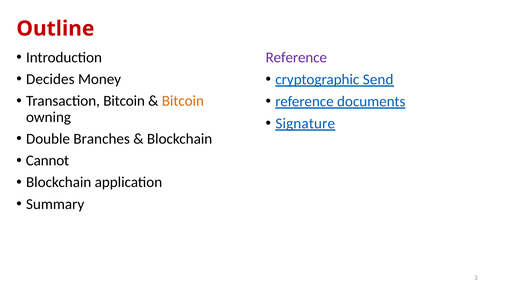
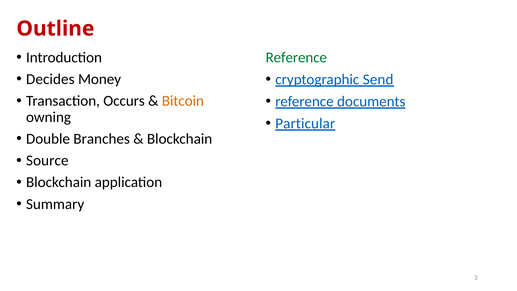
Reference colour: purple -> green (296, 58)
Transaction Bitcoin: Bitcoin -> Occurs (124, 101)
Signature: Signature -> Particular (305, 123)
Cannot: Cannot -> Source (47, 161)
